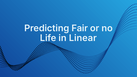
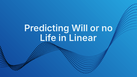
Fair: Fair -> Will (80, 28)
